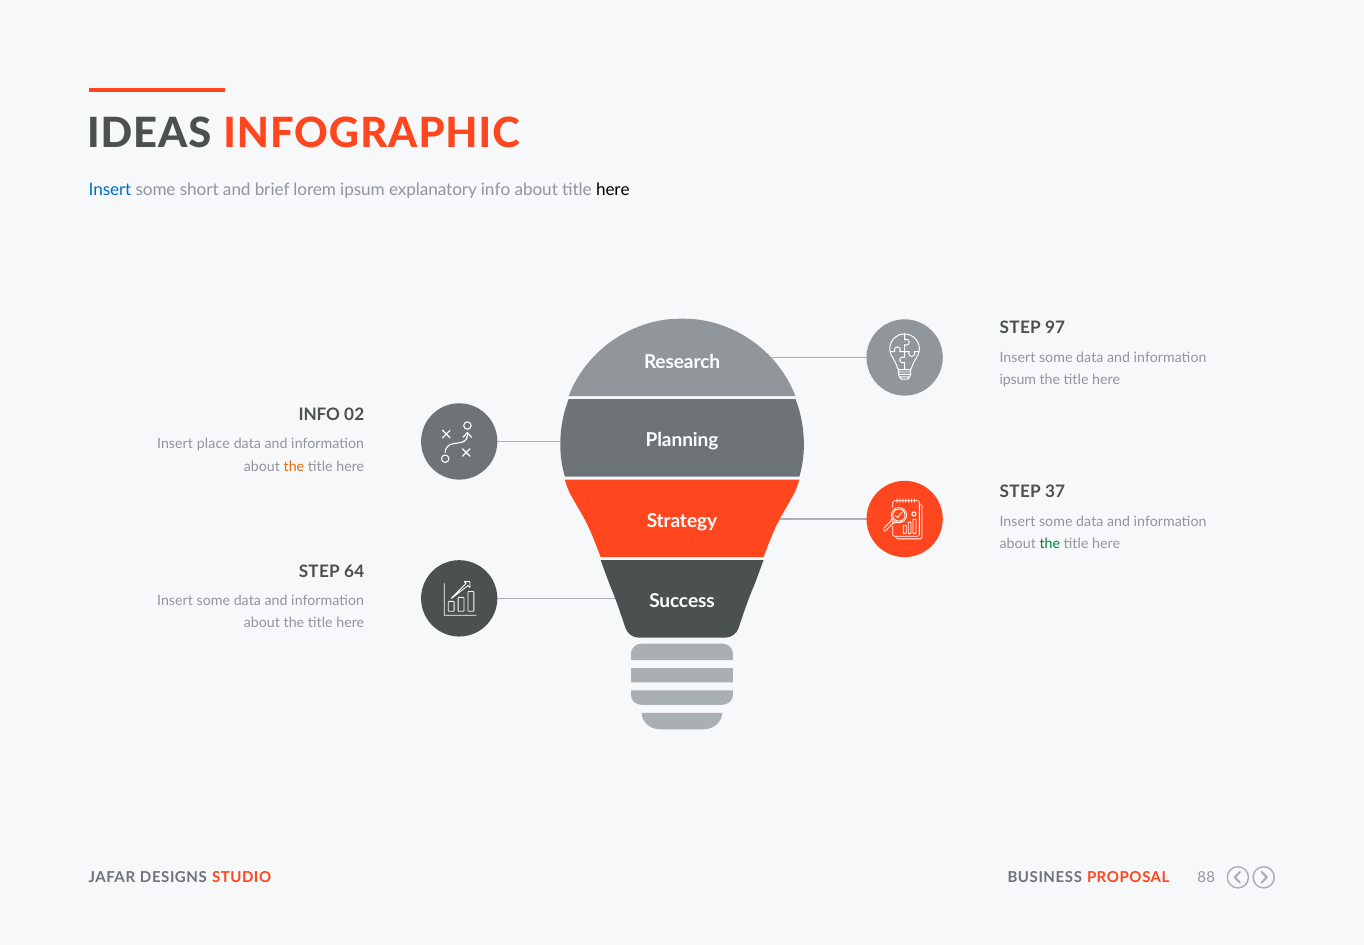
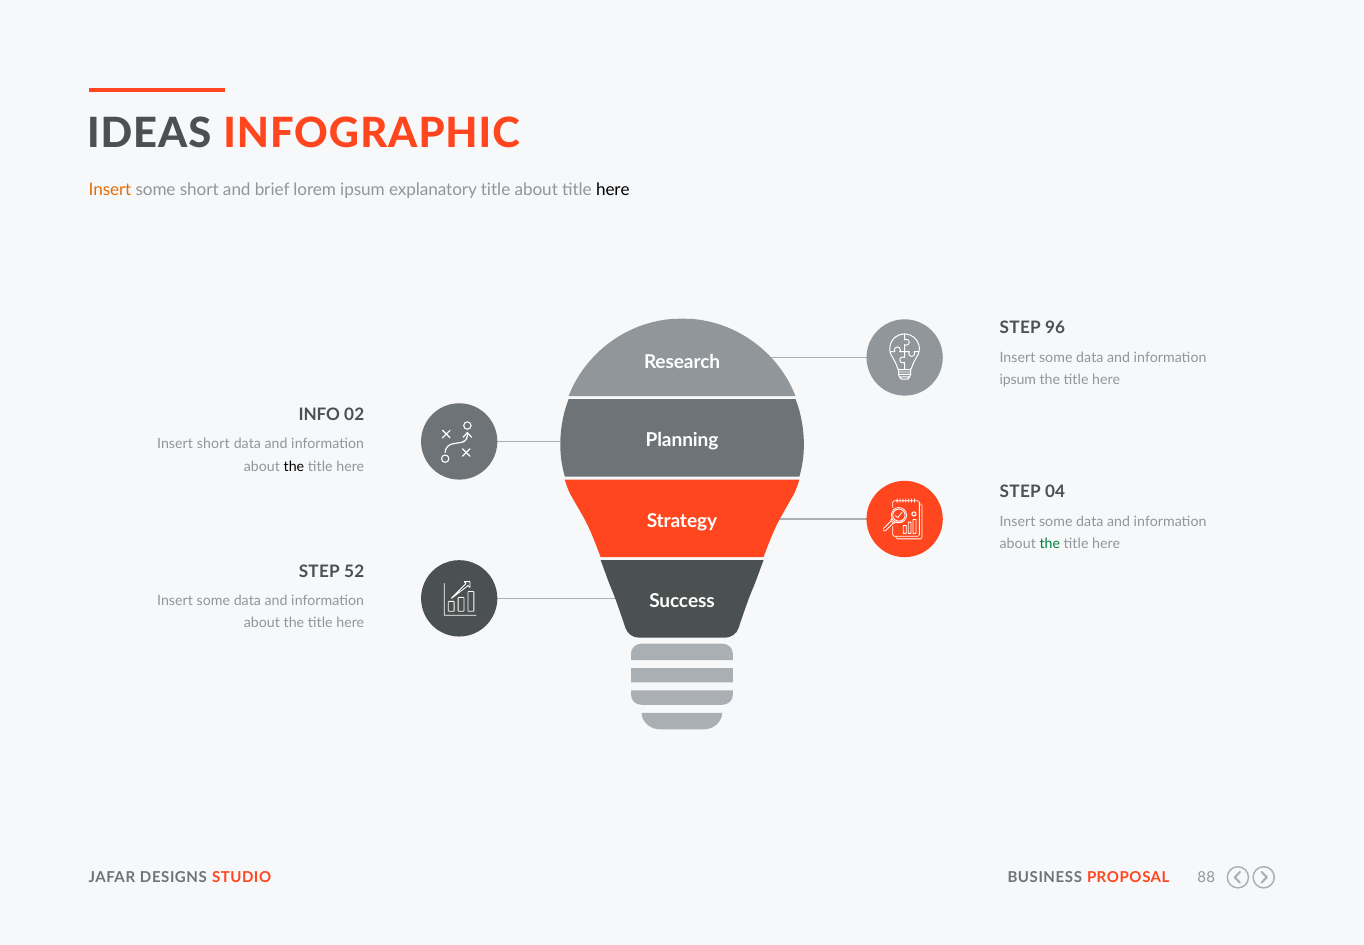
Insert colour: blue -> orange (110, 190)
explanatory info: info -> title (496, 190)
97: 97 -> 96 (1055, 328)
Insert place: place -> short (213, 444)
the colour: orange -> black (294, 466)
37: 37 -> 04 (1055, 492)
64: 64 -> 52 (354, 571)
